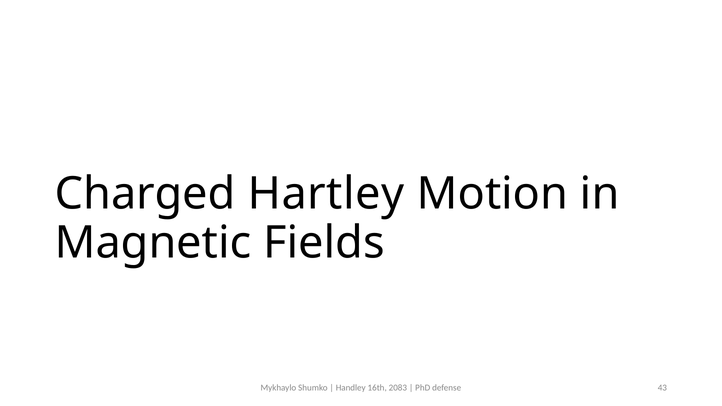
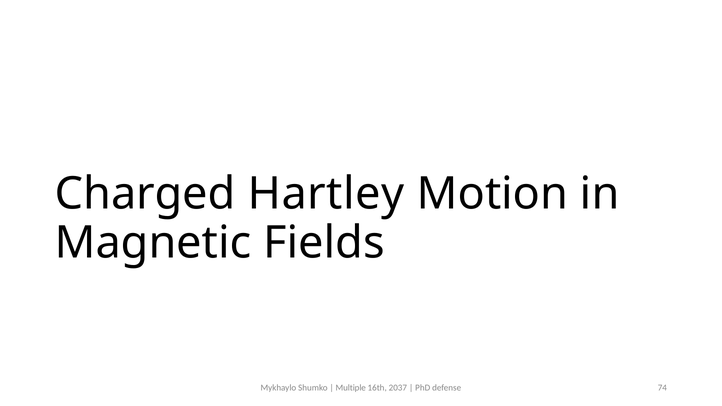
Handley: Handley -> Multiple (351, 388)
2083: 2083 -> 2037 (398, 388)
43: 43 -> 74 (662, 388)
